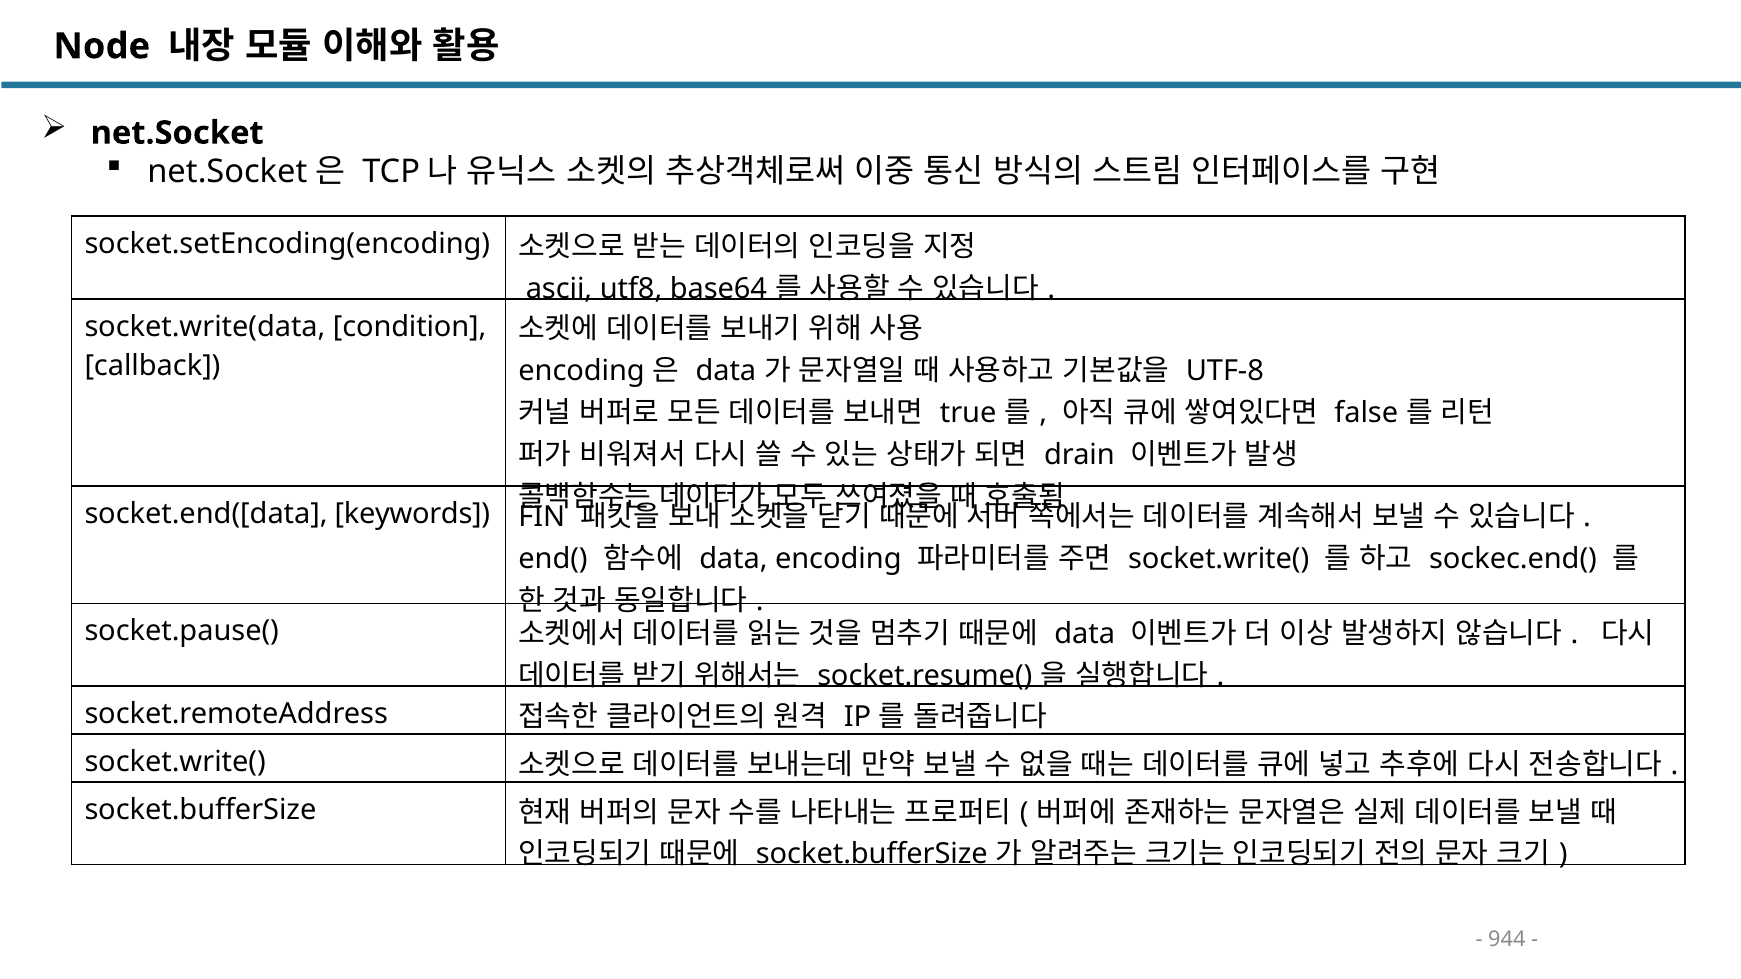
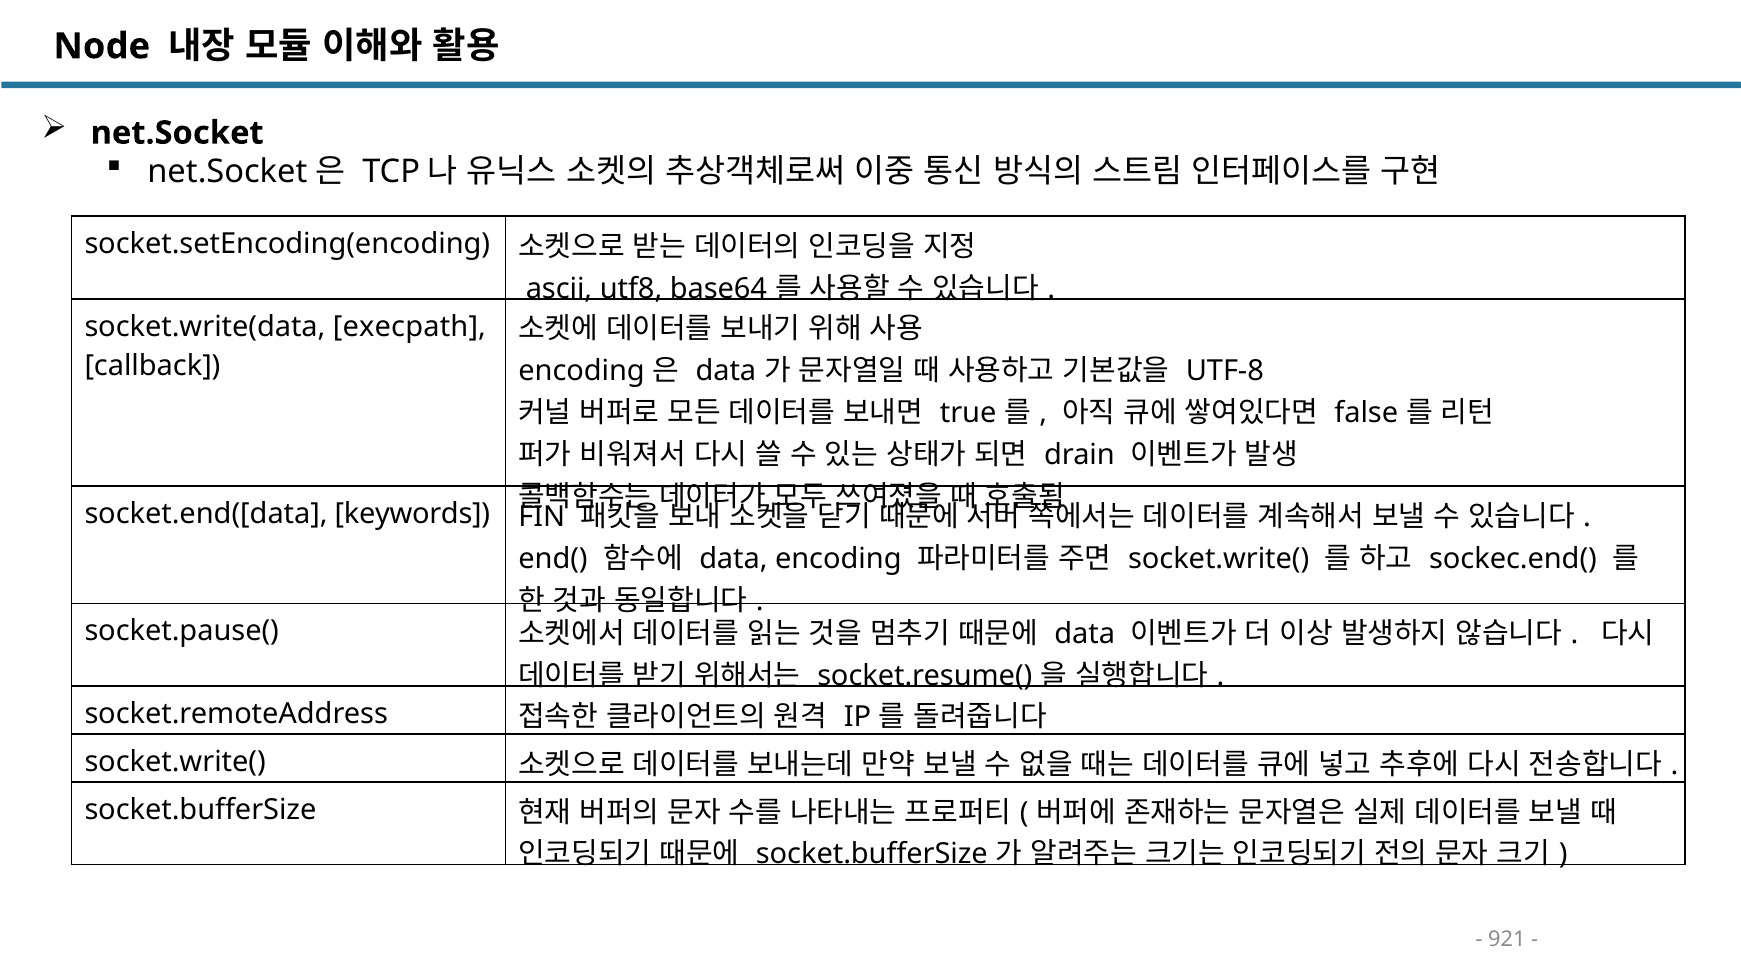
condition: condition -> execpath (409, 327)
944: 944 -> 921 (1507, 939)
